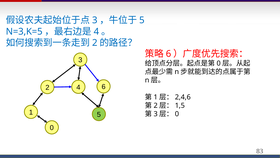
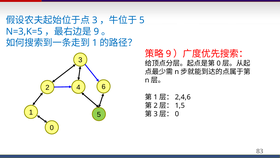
4: 4 -> 9 (96, 31)
2: 2 -> 1 (95, 43)
6: 6 -> 9 (168, 54)
